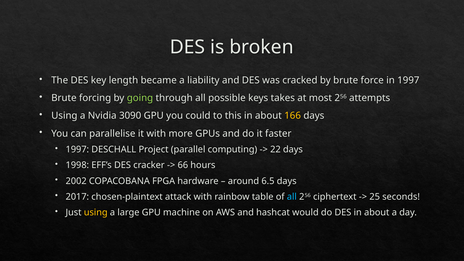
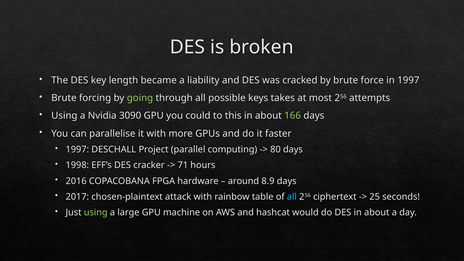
166 colour: yellow -> light green (293, 116)
22: 22 -> 80 (275, 150)
66: 66 -> 71 (183, 165)
2002: 2002 -> 2016 (76, 181)
6.5: 6.5 -> 8.9 (268, 181)
using colour: yellow -> light green (96, 213)
